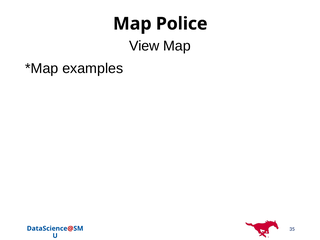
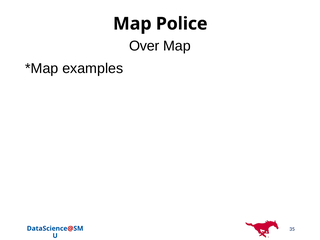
View: View -> Over (144, 46)
